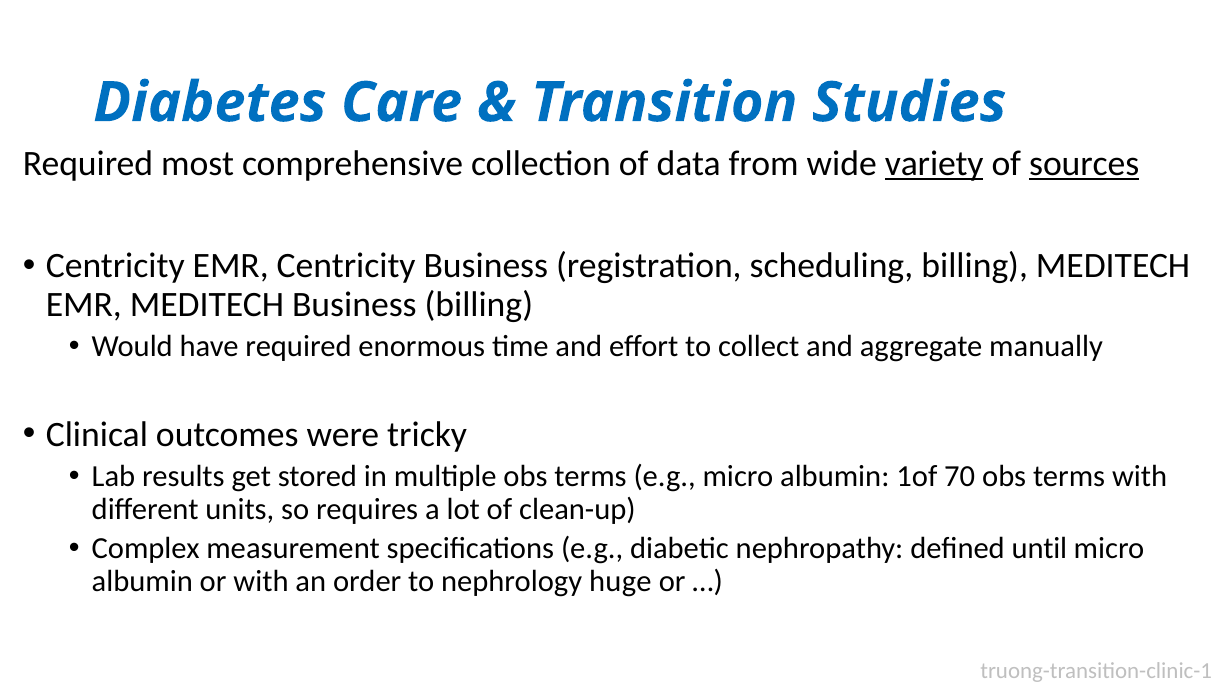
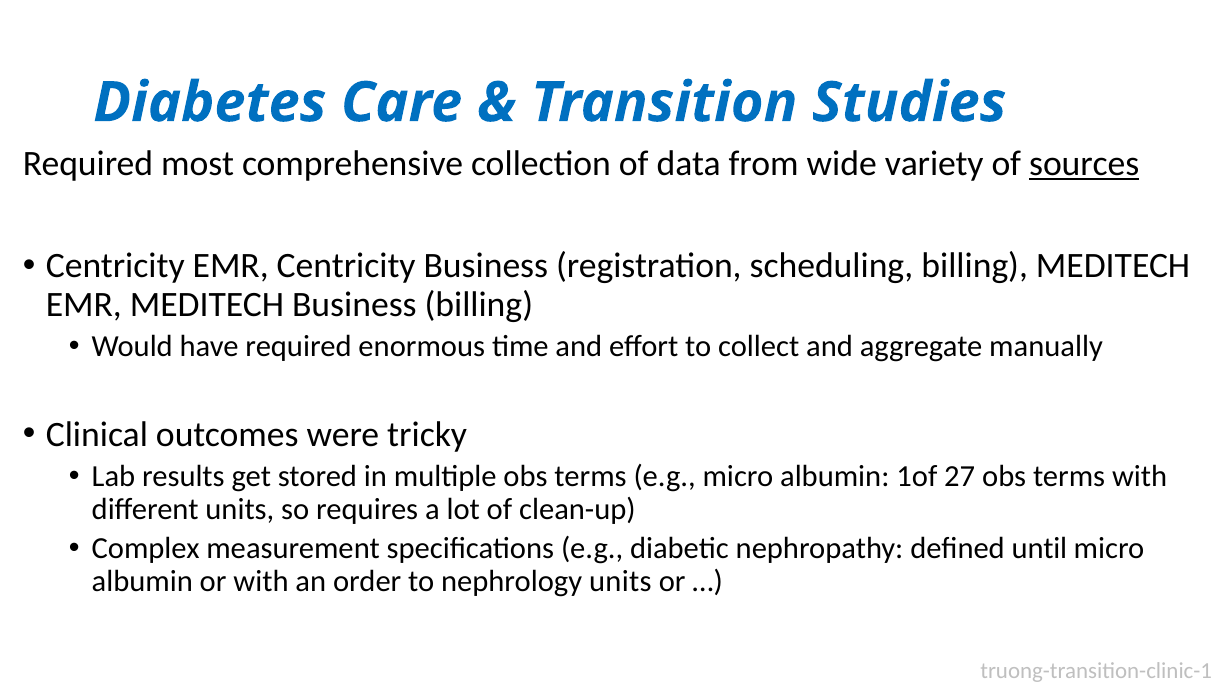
variety underline: present -> none (934, 163)
70: 70 -> 27 (960, 476)
nephrology huge: huge -> units (620, 582)
